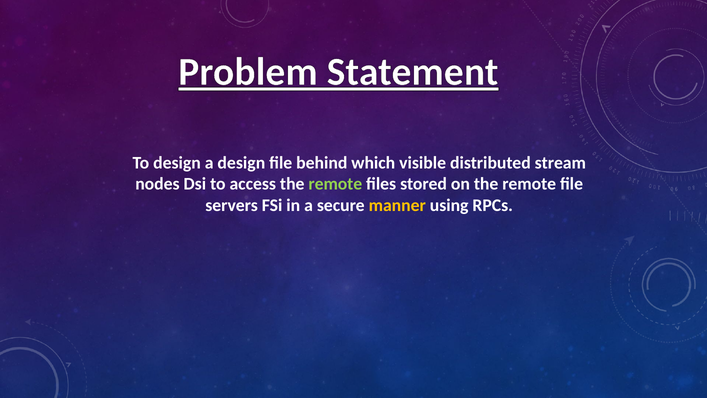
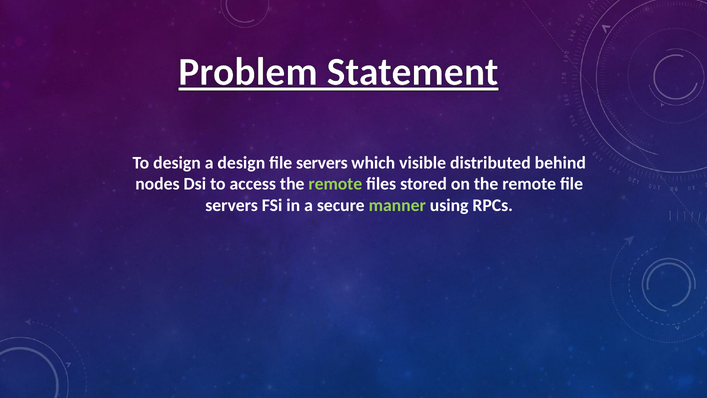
behind: behind -> servers (322, 163)
stream: stream -> behind (560, 163)
manner colour: yellow -> light green (397, 205)
